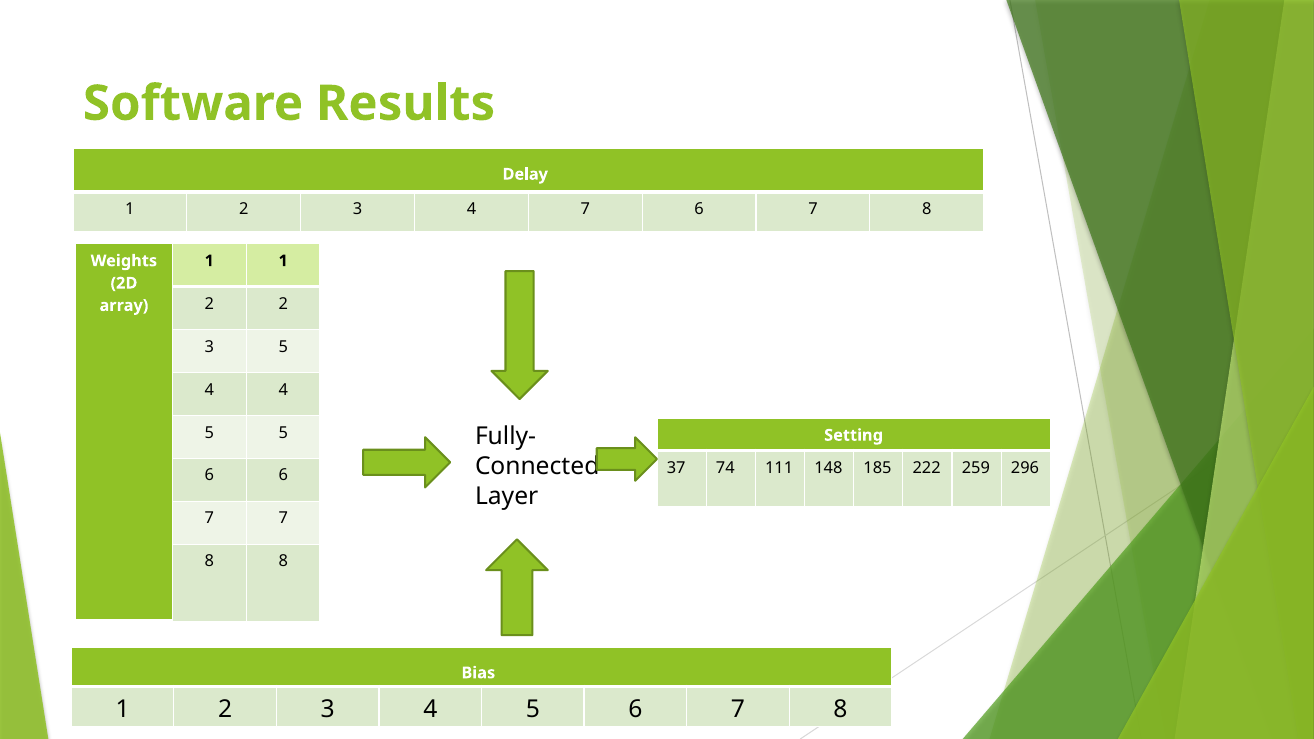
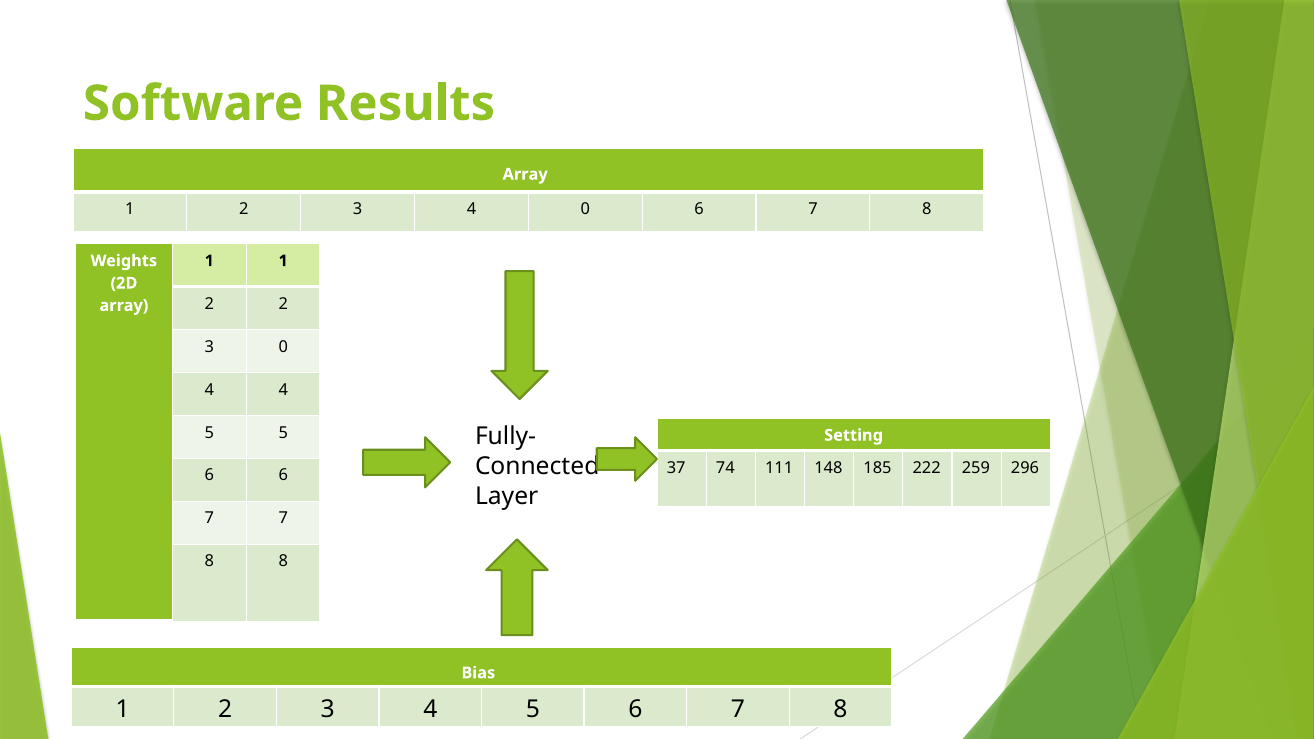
Delay: Delay -> Array (525, 174)
4 7: 7 -> 0 (585, 209)
3 5: 5 -> 0 (283, 347)
